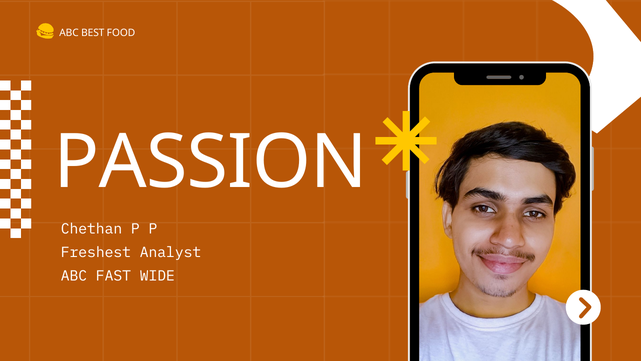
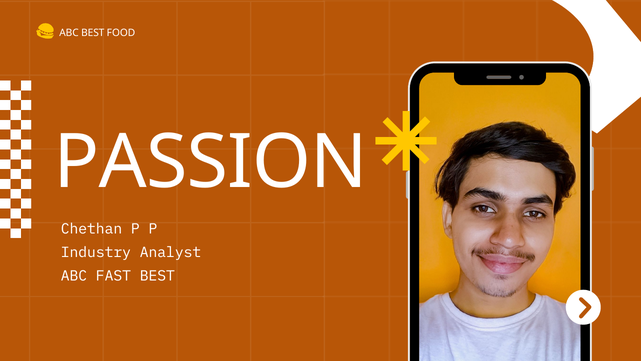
Freshest: Freshest -> Industry (96, 252)
FAST WIDE: WIDE -> BEST (157, 276)
